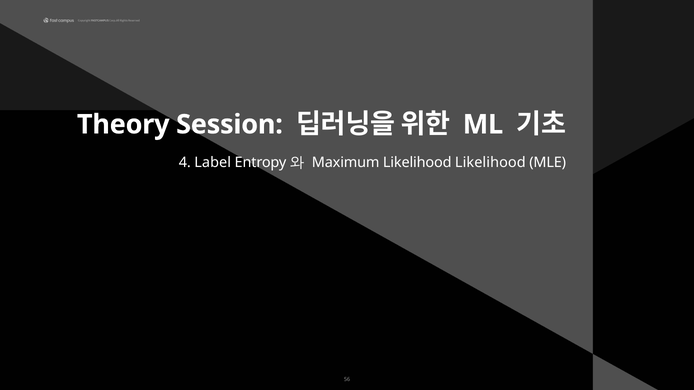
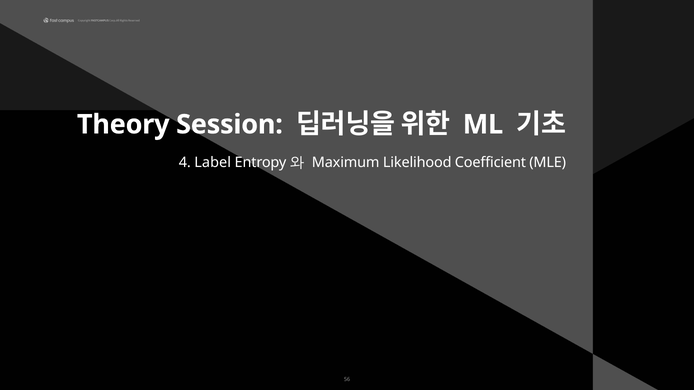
Likelihood Likelihood: Likelihood -> Coefficient (490, 163)
